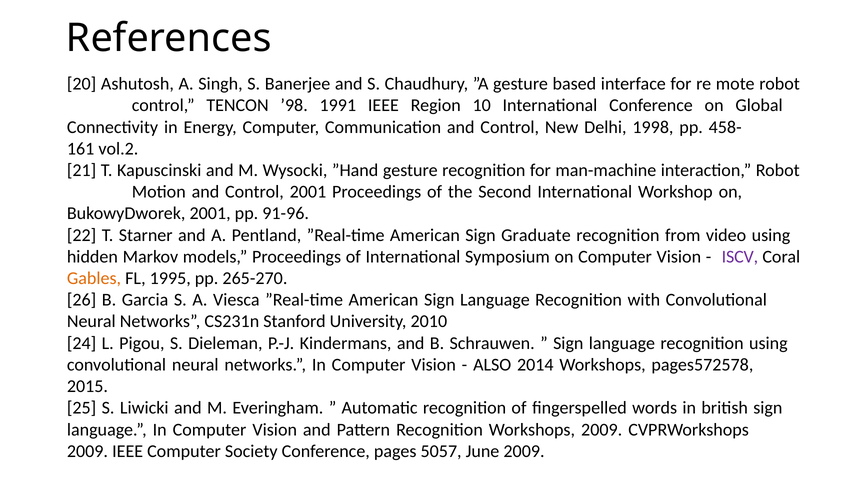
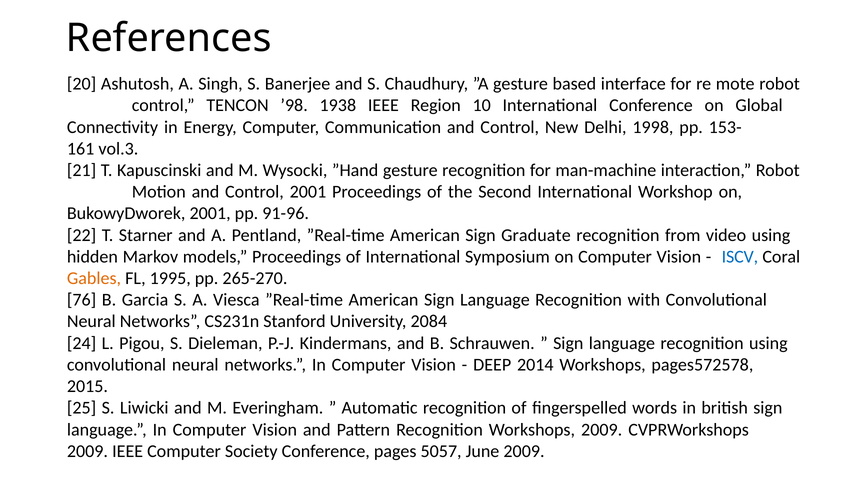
1991: 1991 -> 1938 (338, 106)
458-: 458- -> 153- (725, 127)
vol.2: vol.2 -> vol.3 (118, 149)
ISCV colour: purple -> blue (740, 257)
26: 26 -> 76 (82, 300)
2010: 2010 -> 2084 (429, 322)
ALSO: ALSO -> DEEP (492, 365)
